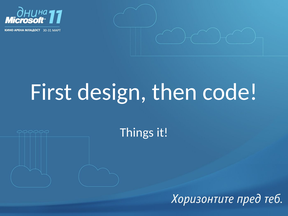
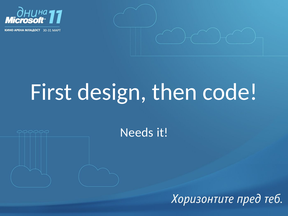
Things: Things -> Needs (137, 132)
